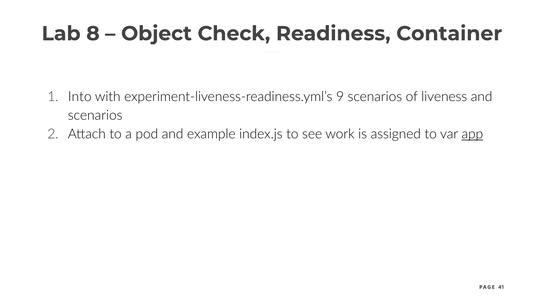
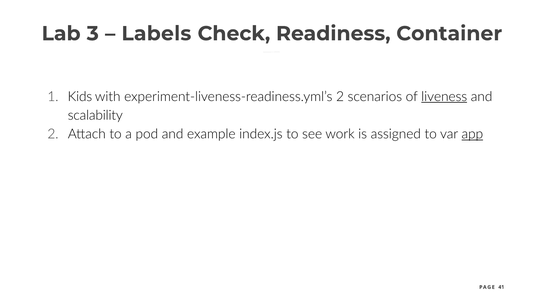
8: 8 -> 3 (93, 34)
Object: Object -> Labels (156, 34)
Into: Into -> Kids (80, 97)
experiment-liveness-readiness.yml’s 9: 9 -> 2 (340, 97)
liveness underline: none -> present (444, 97)
scenarios: scenarios -> scalability (95, 115)
